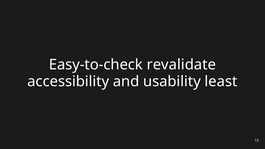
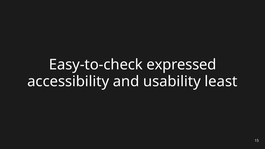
revalidate: revalidate -> expressed (181, 65)
